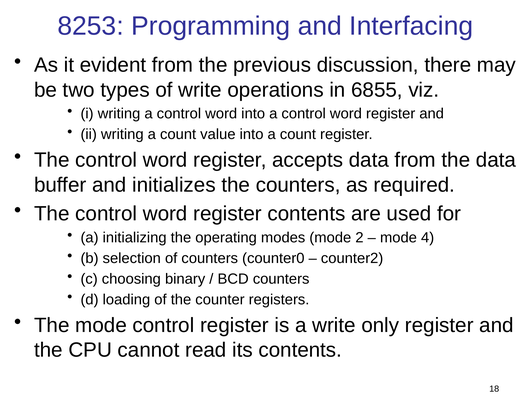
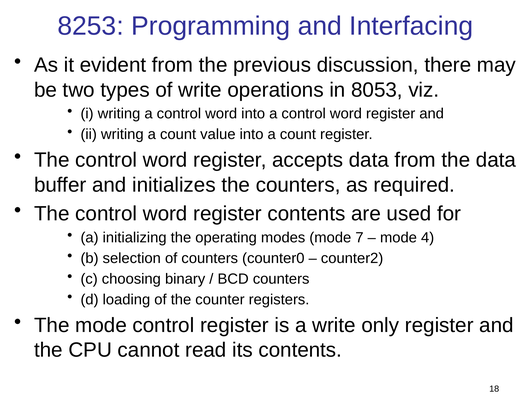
6855: 6855 -> 8053 (377, 90)
2: 2 -> 7 (359, 238)
